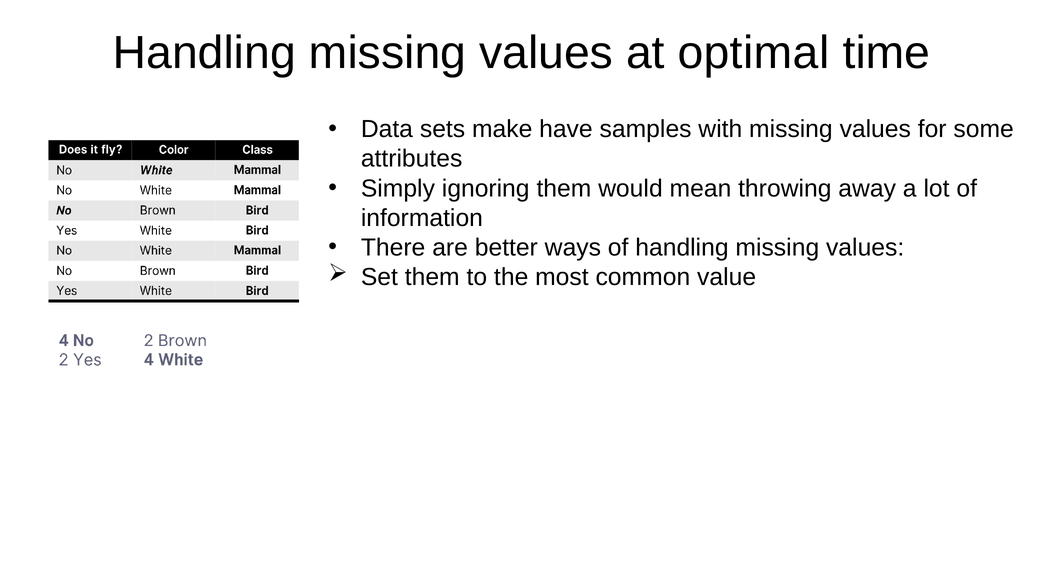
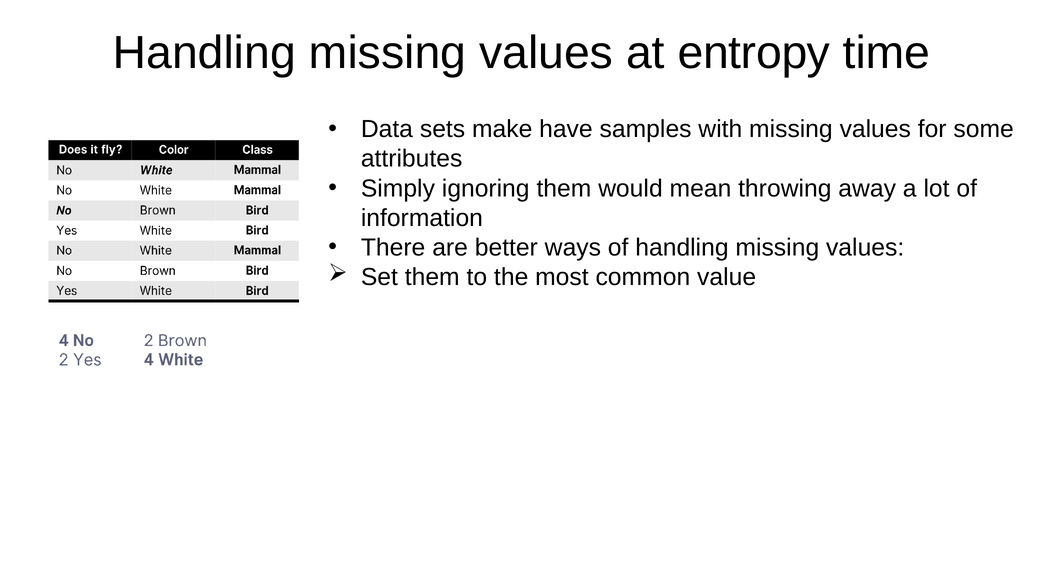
optimal: optimal -> entropy (754, 53)
